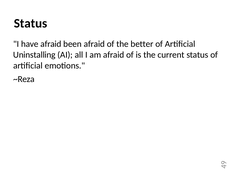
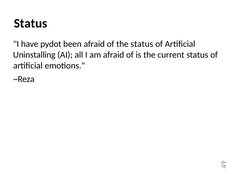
have afraid: afraid -> pydot (51, 44)
the better: better -> status (142, 44)
